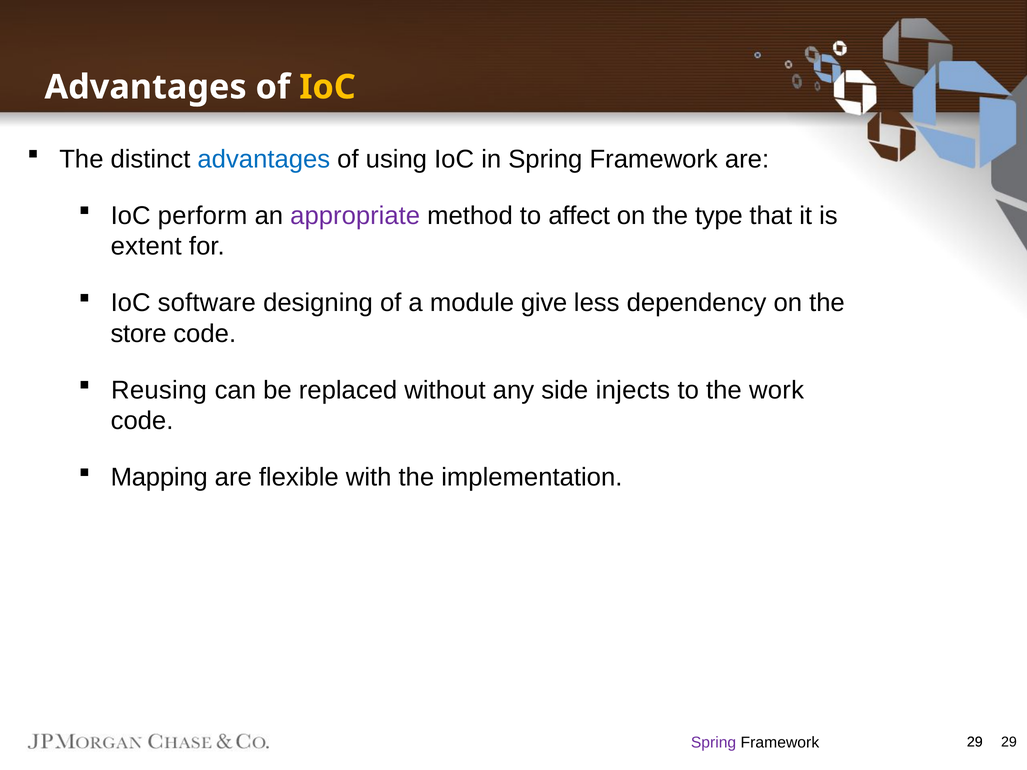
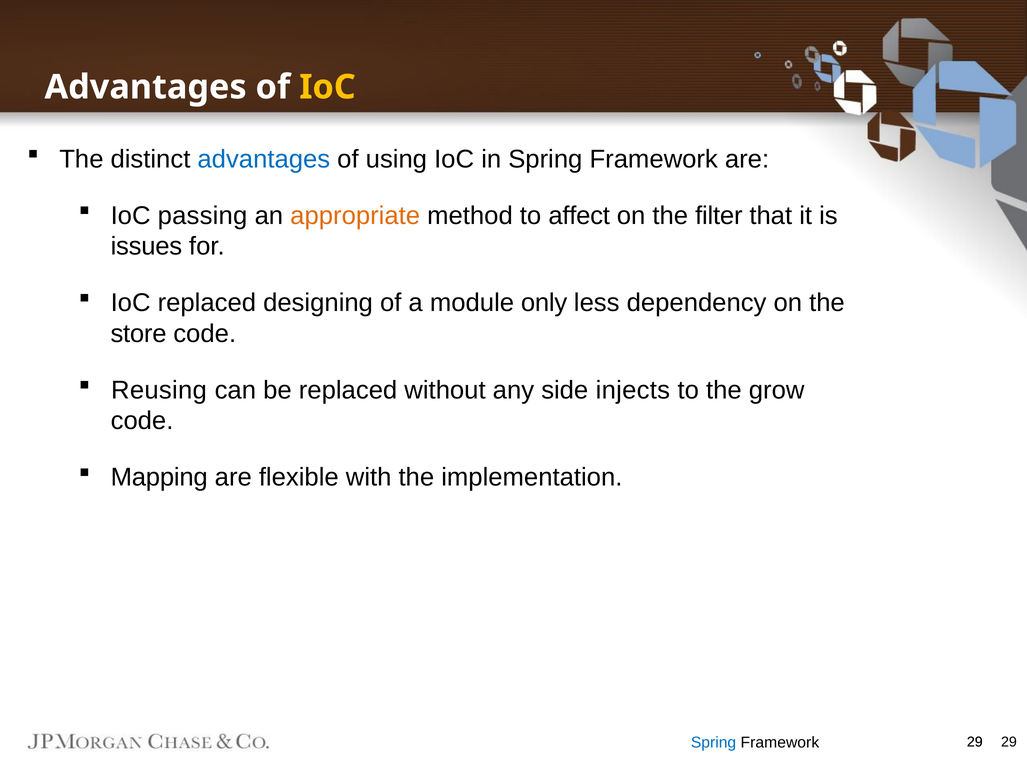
perform: perform -> passing (202, 216)
appropriate colour: purple -> orange (355, 216)
type: type -> filter (719, 216)
extent: extent -> issues (146, 246)
IoC software: software -> replaced (207, 303)
give: give -> only (544, 303)
work: work -> grow (777, 390)
Spring colour: purple -> blue (714, 743)
